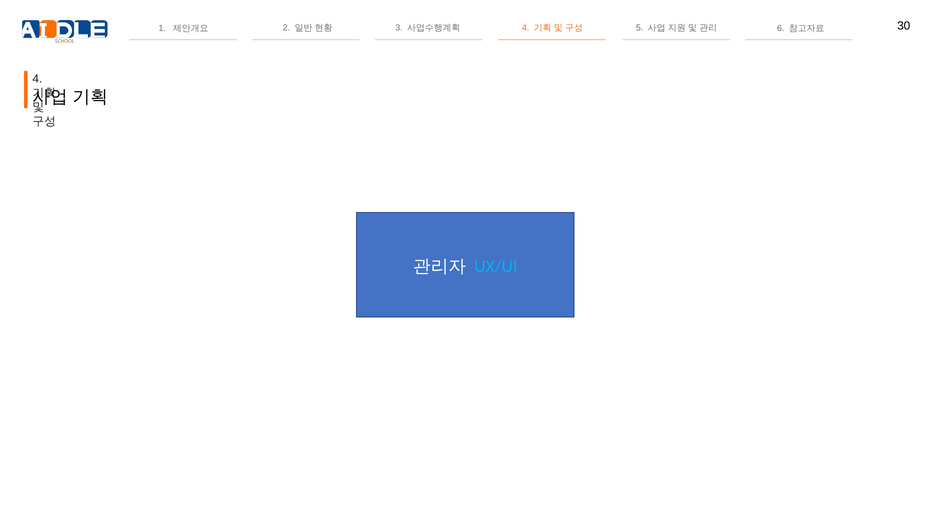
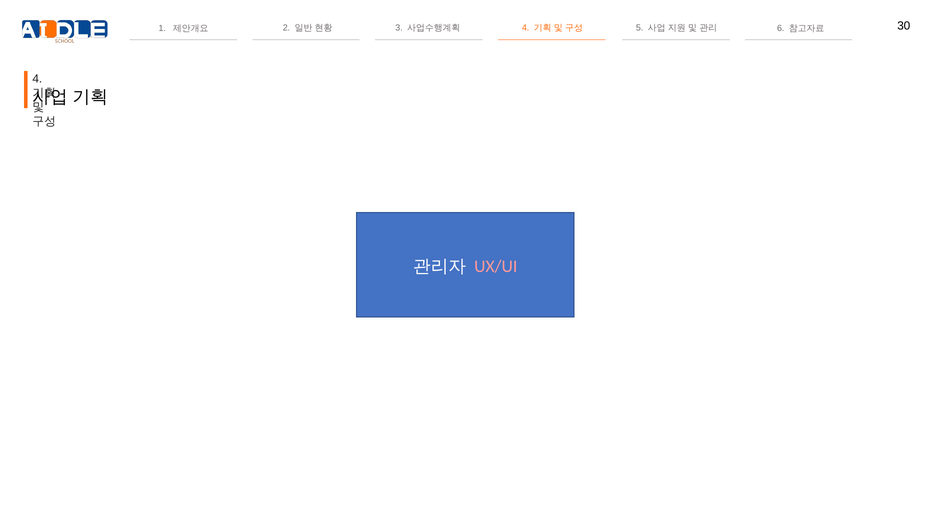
UX/UI colour: light blue -> pink (496, 266)
